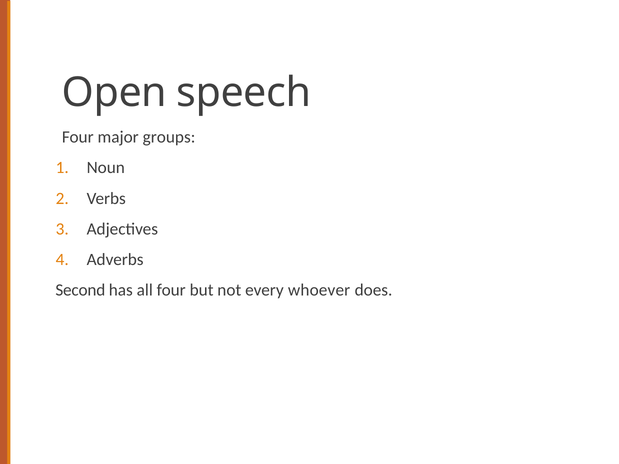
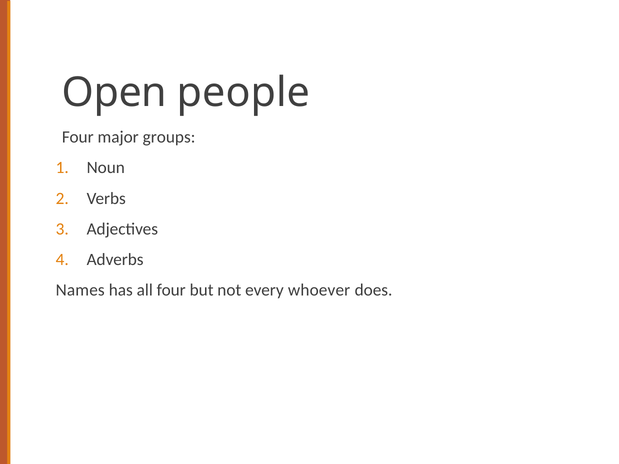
speech: speech -> people (243, 92)
Second: Second -> Names (80, 290)
